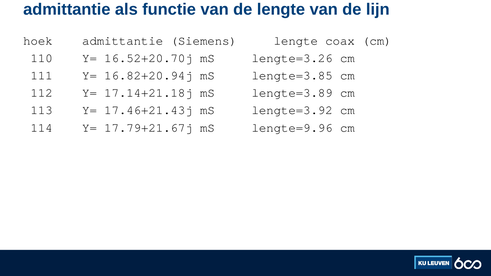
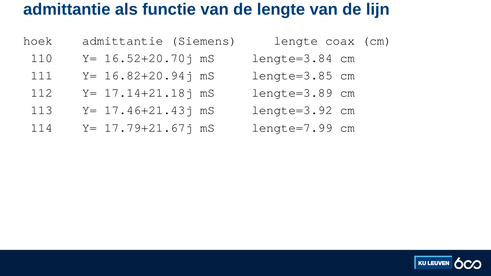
lengte=3.26: lengte=3.26 -> lengte=3.84 (292, 58)
lengte=9.96: lengte=9.96 -> lengte=7.99 (292, 128)
